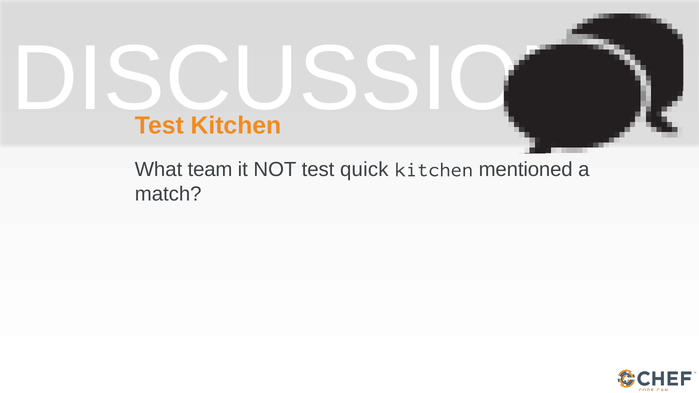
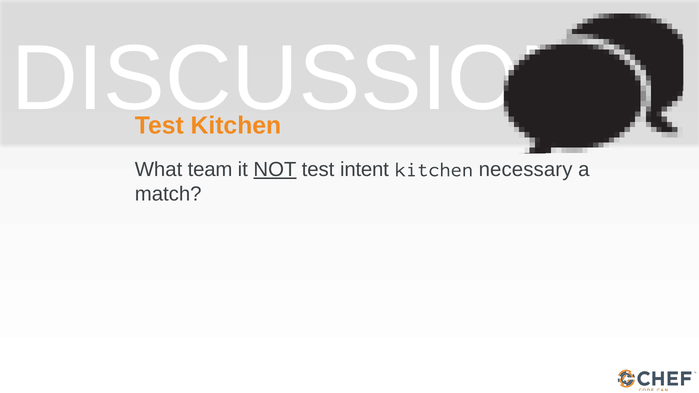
NOT underline: none -> present (275, 170)
quick: quick -> intent (364, 170)
mentioned: mentioned -> necessary (526, 170)
